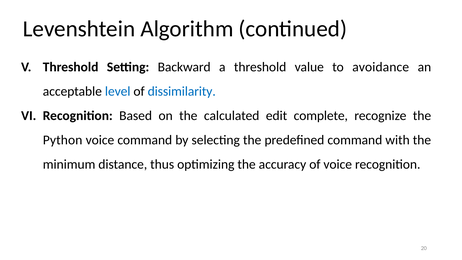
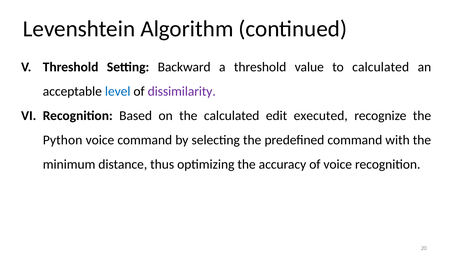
to avoidance: avoidance -> calculated (381, 67)
dissimilarity colour: blue -> purple (182, 91)
complete: complete -> executed (321, 116)
